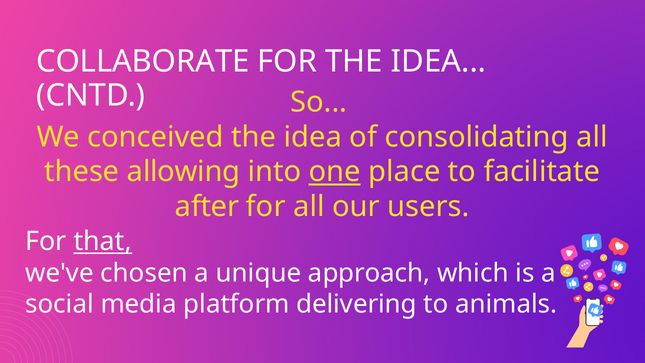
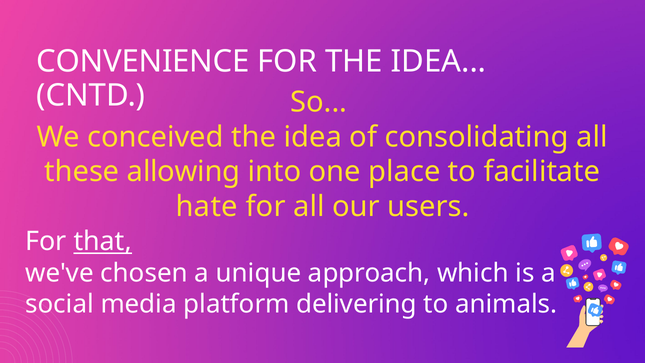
COLLABORATE: COLLABORATE -> CONVENIENCE (143, 61)
one underline: present -> none (335, 172)
after: after -> hate (207, 207)
